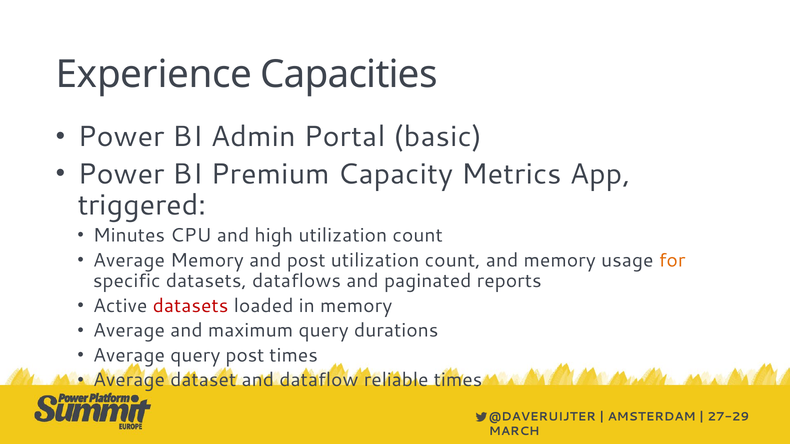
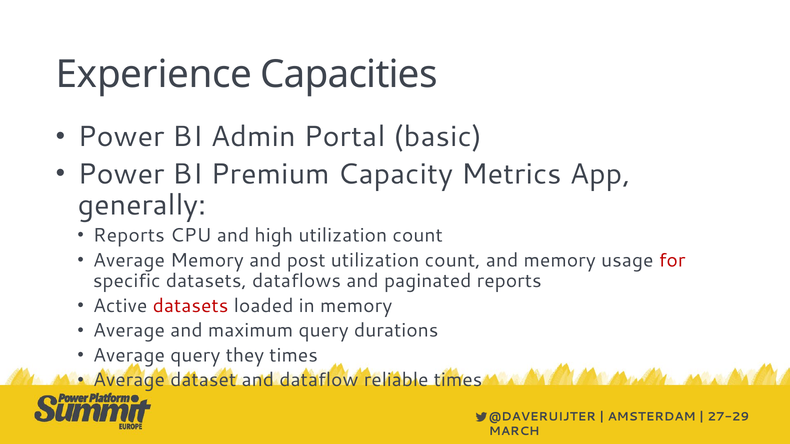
triggered: triggered -> generally (142, 206)
Minutes: Minutes -> Reports (129, 236)
for colour: orange -> red (672, 260)
query post: post -> they (245, 356)
